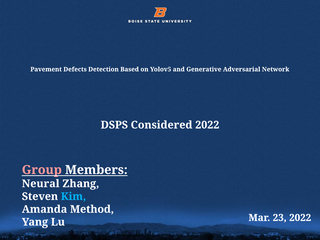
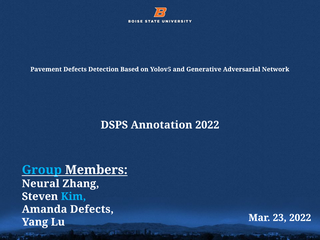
Considered: Considered -> Annotation (162, 125)
Group colour: pink -> light blue (42, 170)
Amanda Method: Method -> Defects (92, 209)
